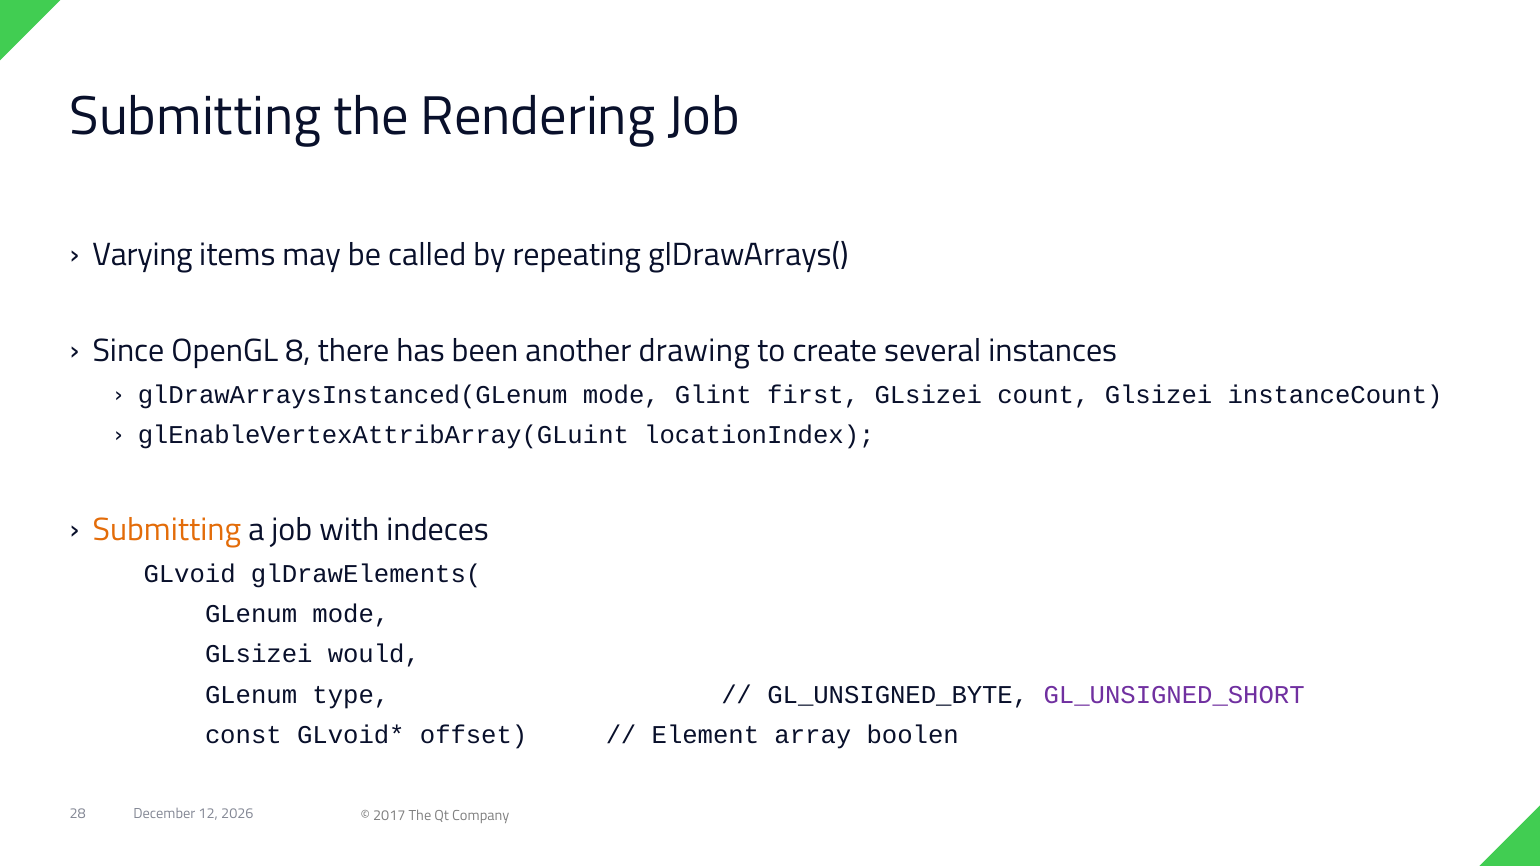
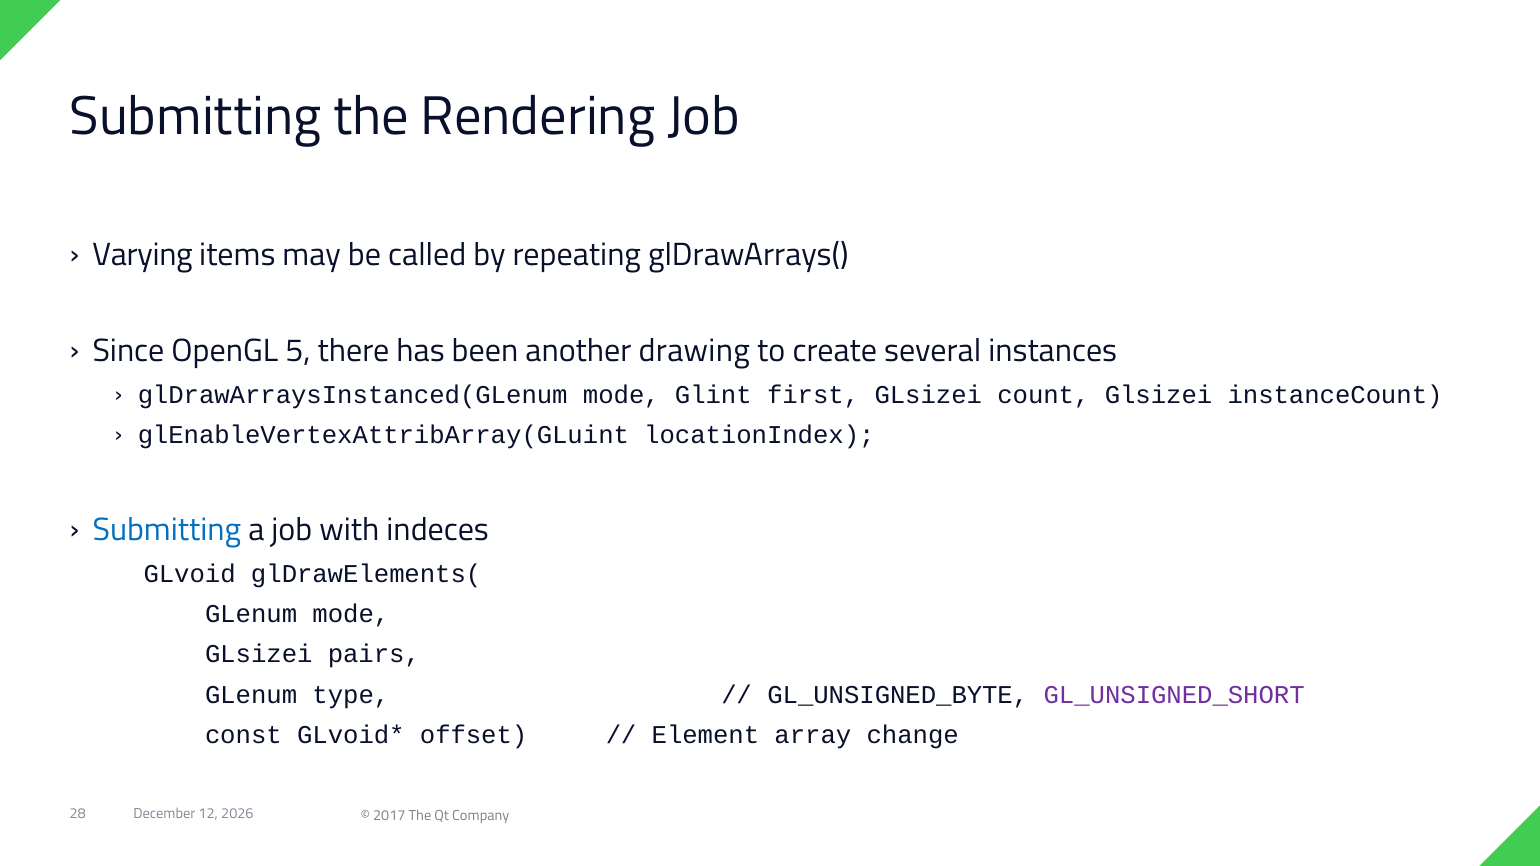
8: 8 -> 5 (298, 351)
Submitting colour: orange -> blue (167, 530)
would: would -> pairs (374, 655)
boolen: boolen -> change (913, 736)
